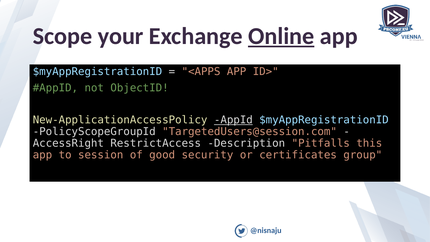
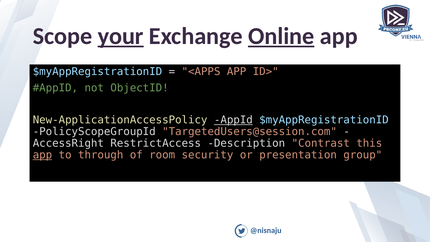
your underline: none -> present (121, 36)
Pitfalls: Pitfalls -> Contrast (321, 143)
app underline: none -> present (42, 155)
session: session -> through (101, 155)
good: good -> room (162, 155)
certificates: certificates -> presentation (298, 155)
